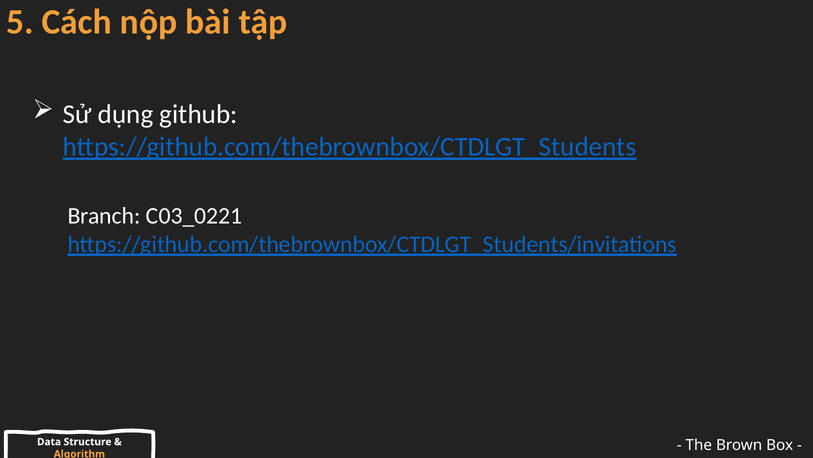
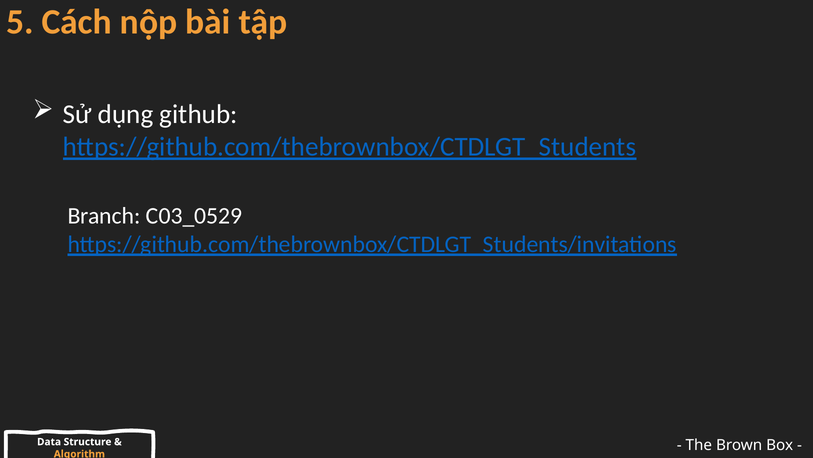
C03_0221: C03_0221 -> C03_0529 (194, 216)
